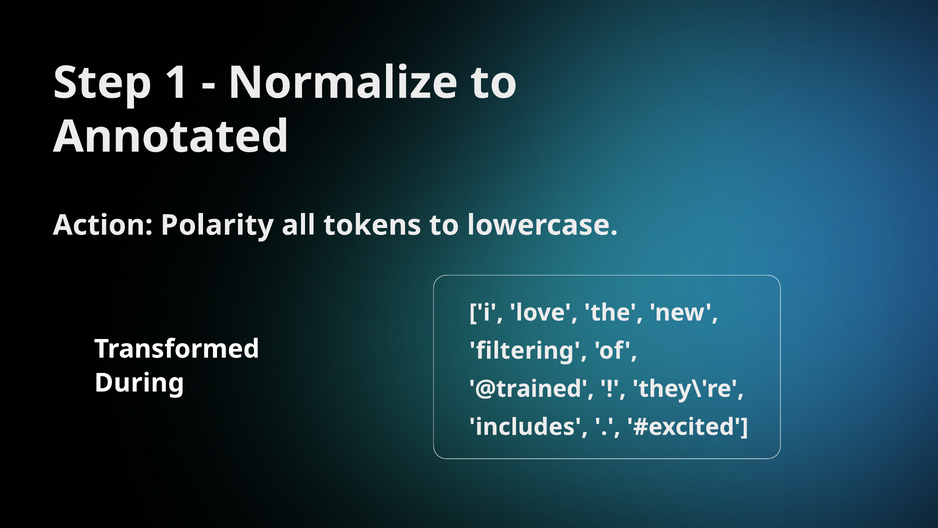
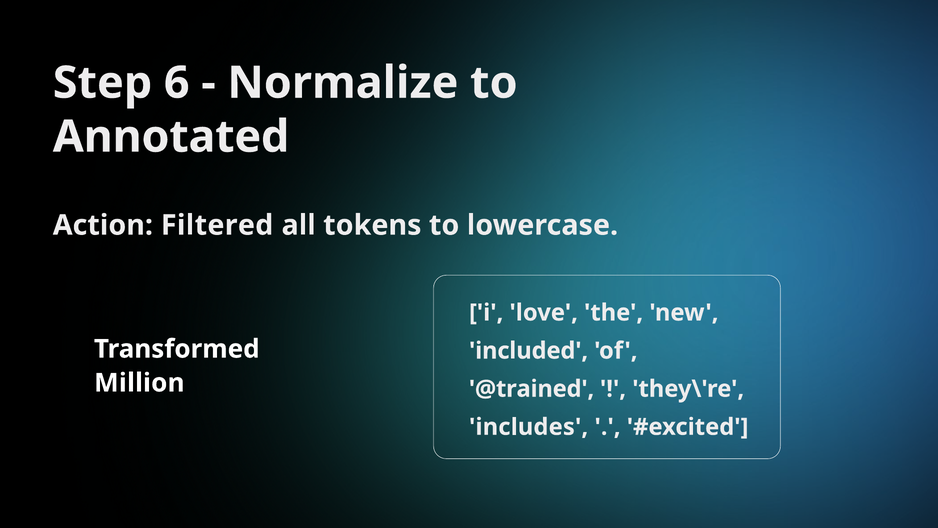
1: 1 -> 6 (177, 83)
Polarity: Polarity -> Filtered (217, 225)
filtering: filtering -> included (529, 351)
During: During -> Million (139, 383)
